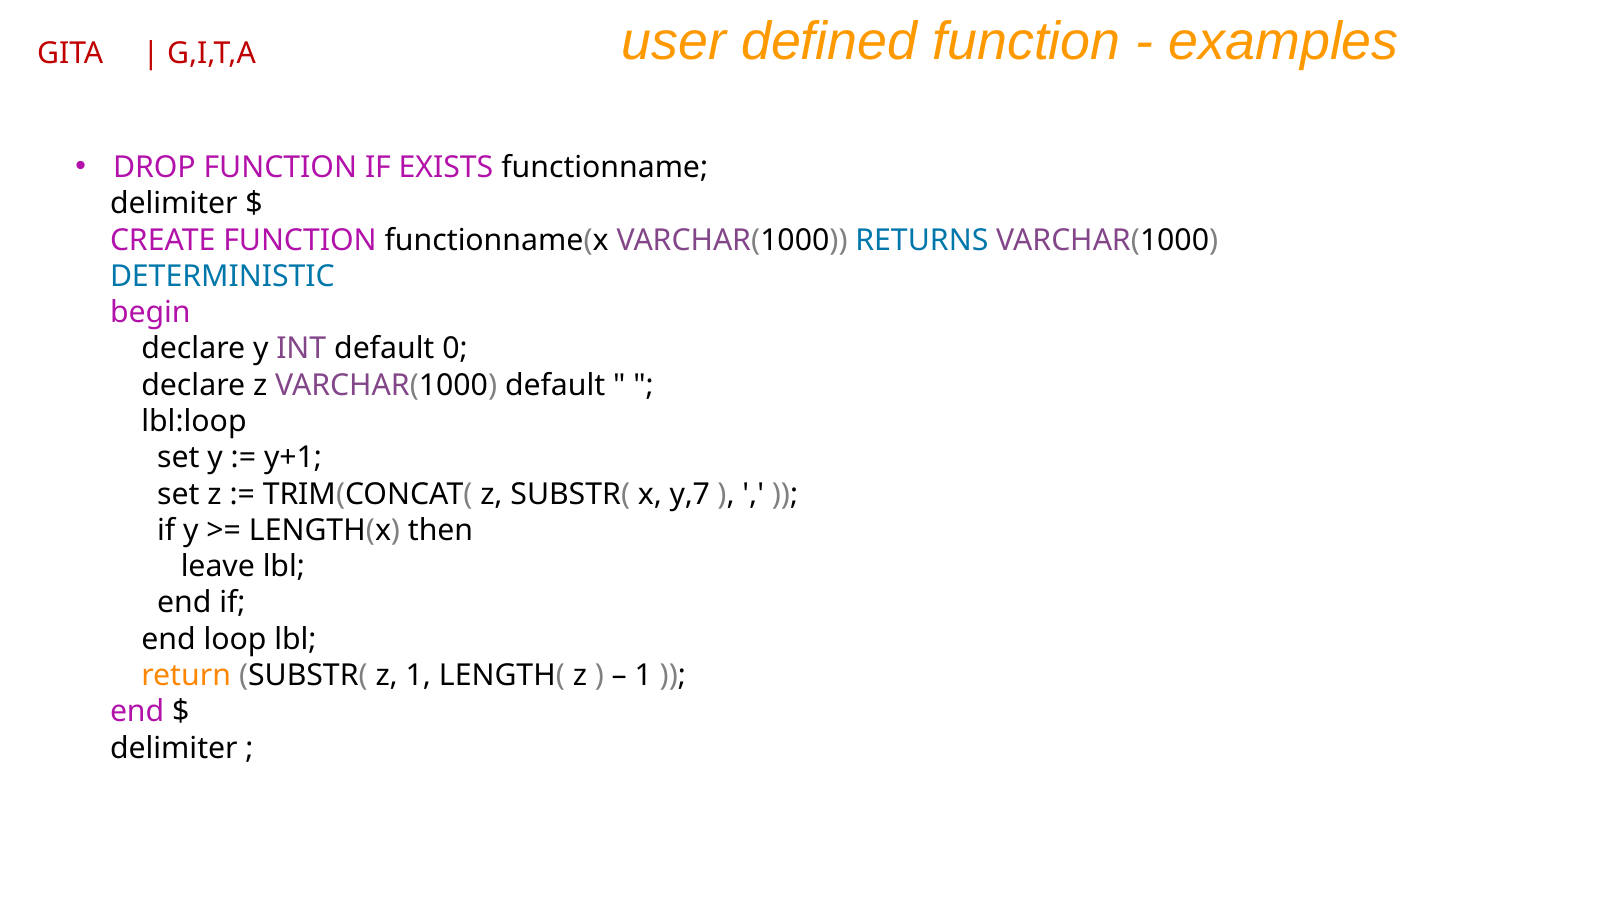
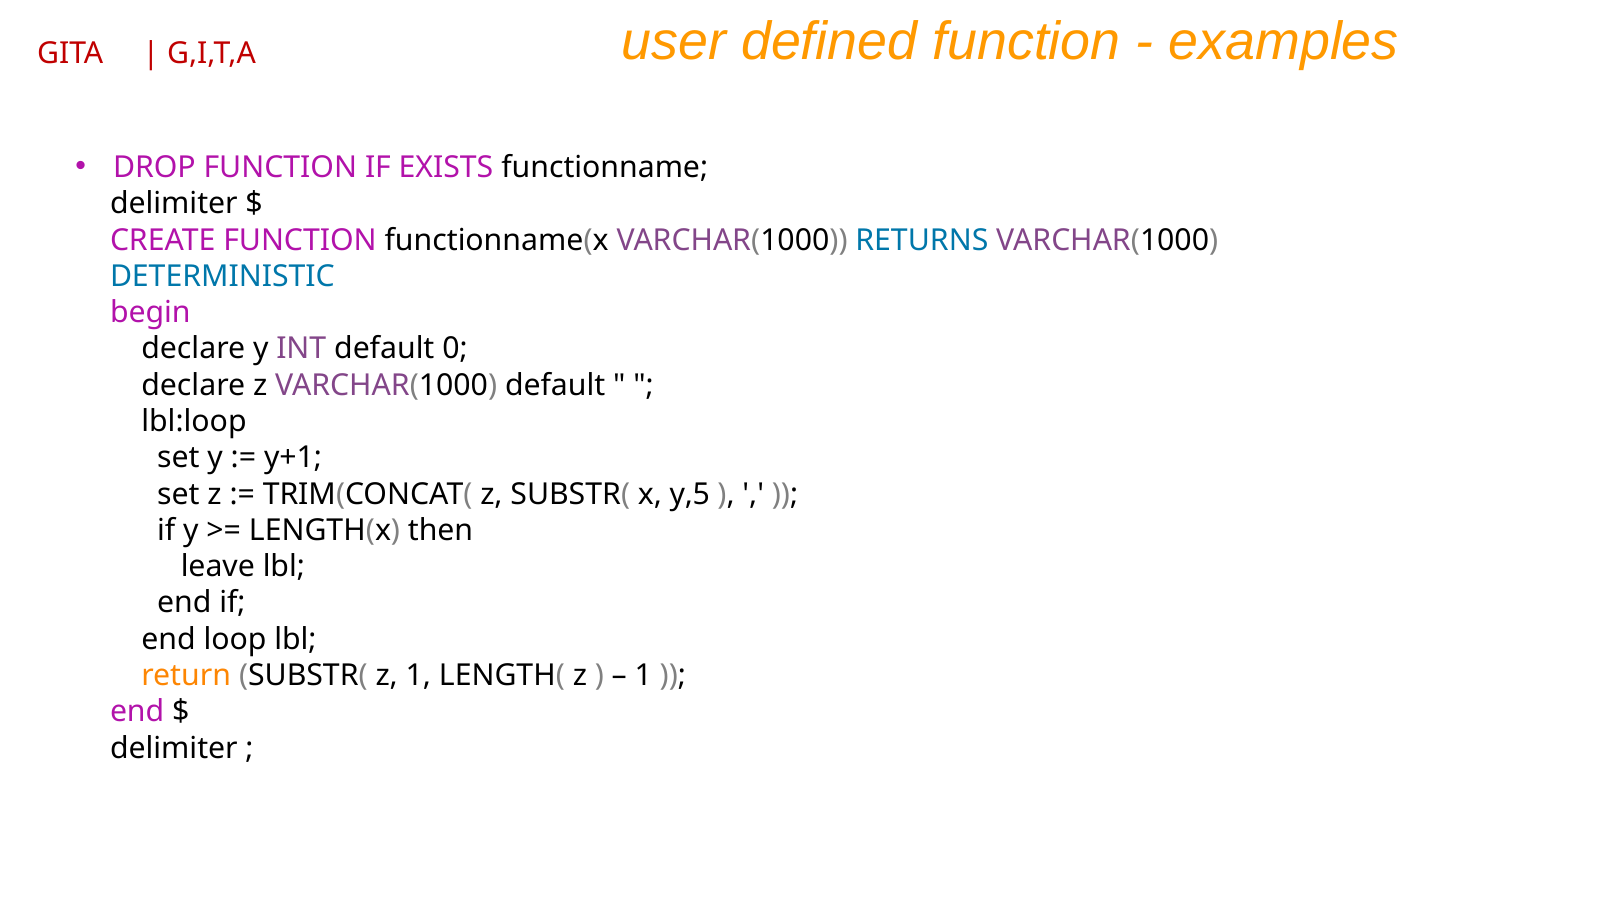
y,7: y,7 -> y,5 (690, 494)
